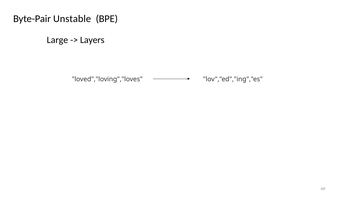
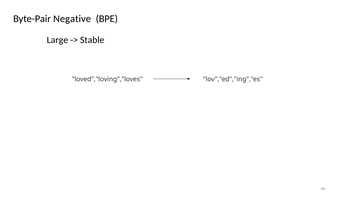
Unstable: Unstable -> Negative (72, 19)
Layers: Layers -> Stable (92, 40)
